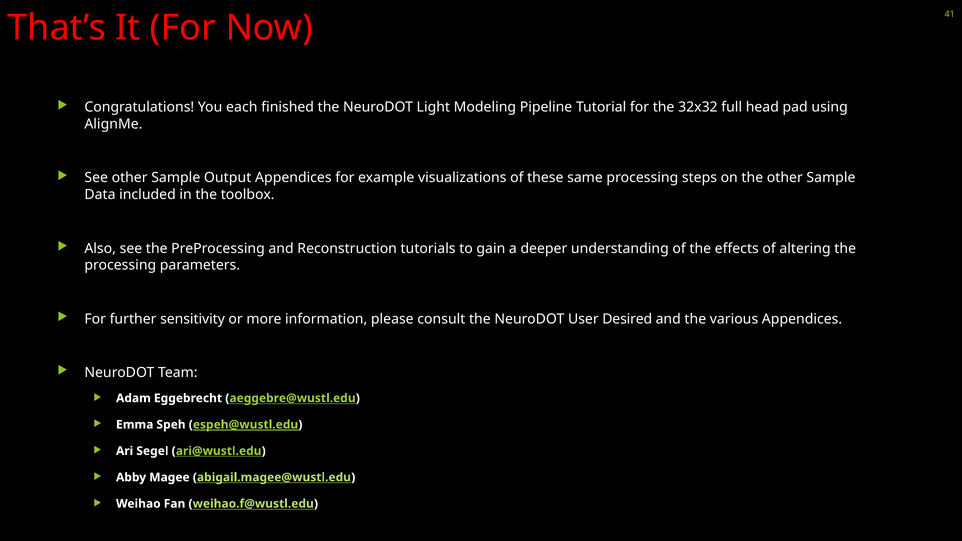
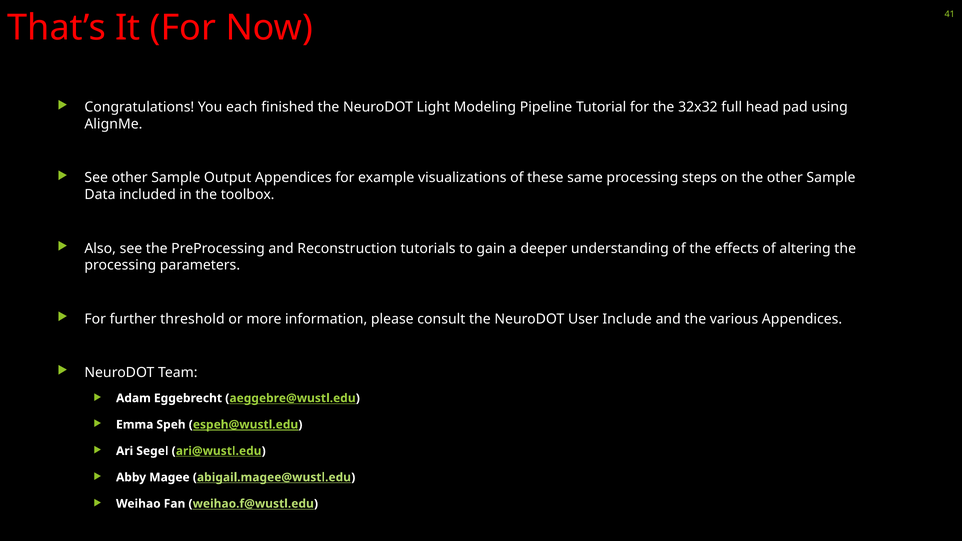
sensitivity: sensitivity -> threshold (192, 319)
Desired: Desired -> Include (627, 319)
